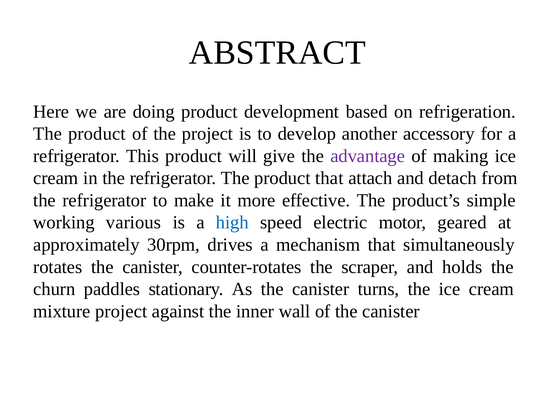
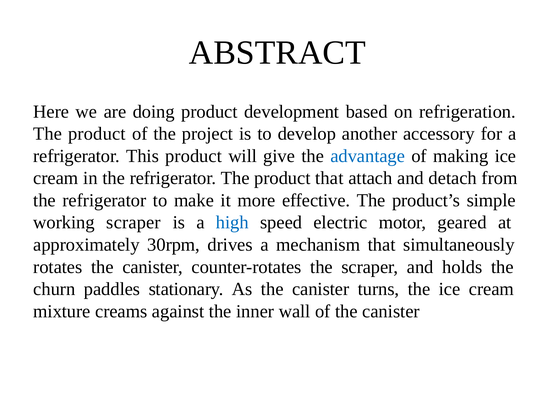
advantage colour: purple -> blue (368, 156)
working various: various -> scraper (134, 223)
mixture project: project -> creams (121, 311)
